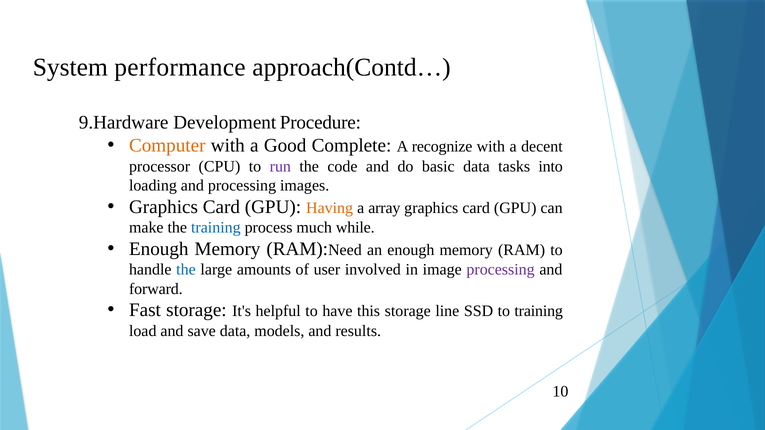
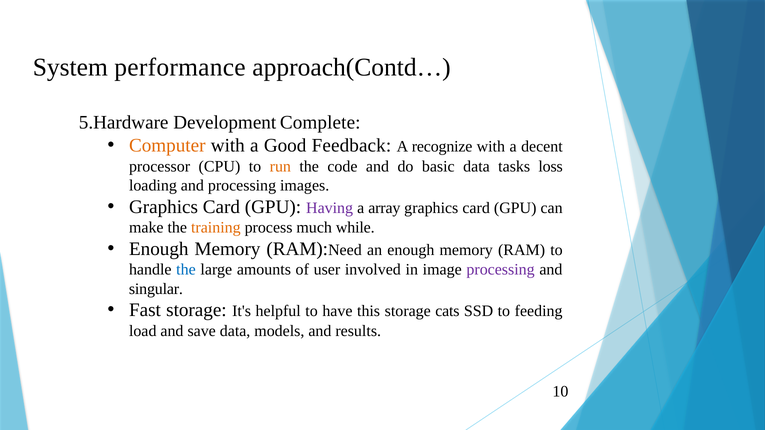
9.Hardware: 9.Hardware -> 5.Hardware (124, 123)
Procedure: Procedure -> Complete (320, 123)
Complete: Complete -> Feedback (351, 146)
run colour: purple -> orange (280, 167)
into: into -> loss (551, 167)
Having colour: orange -> purple (330, 208)
training colour: blue -> orange (216, 228)
forward: forward -> singular (156, 289)
line: line -> cats (447, 311)
to training: training -> feeding (539, 311)
